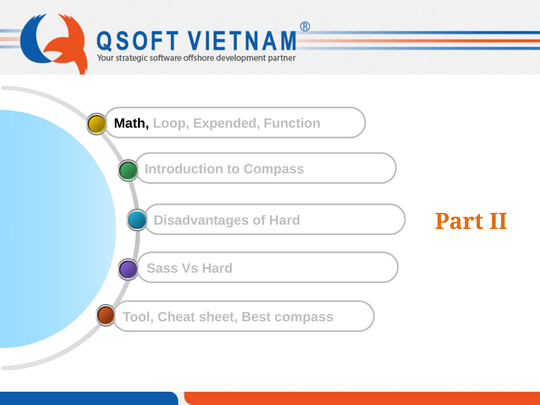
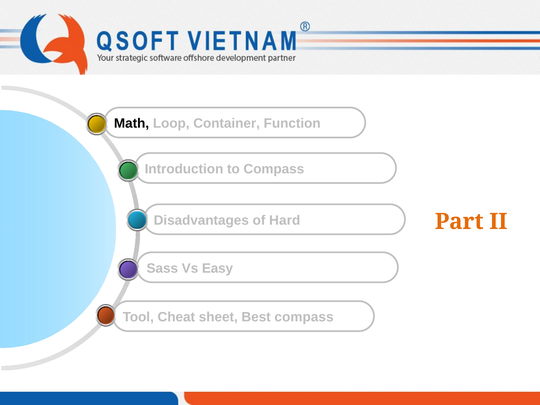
Expended: Expended -> Container (227, 123)
Vs Hard: Hard -> Easy (217, 268)
